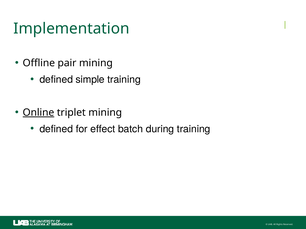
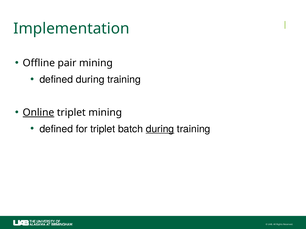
defined simple: simple -> during (90, 80)
for effect: effect -> triplet (103, 129)
during underline: none -> present (160, 129)
